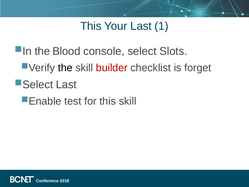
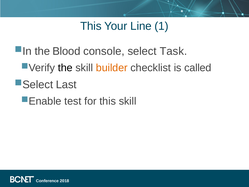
Your Last: Last -> Line (141, 26)
Slots: Slots -> Task (173, 51)
builder colour: red -> orange (112, 68)
forget: forget -> called (198, 68)
